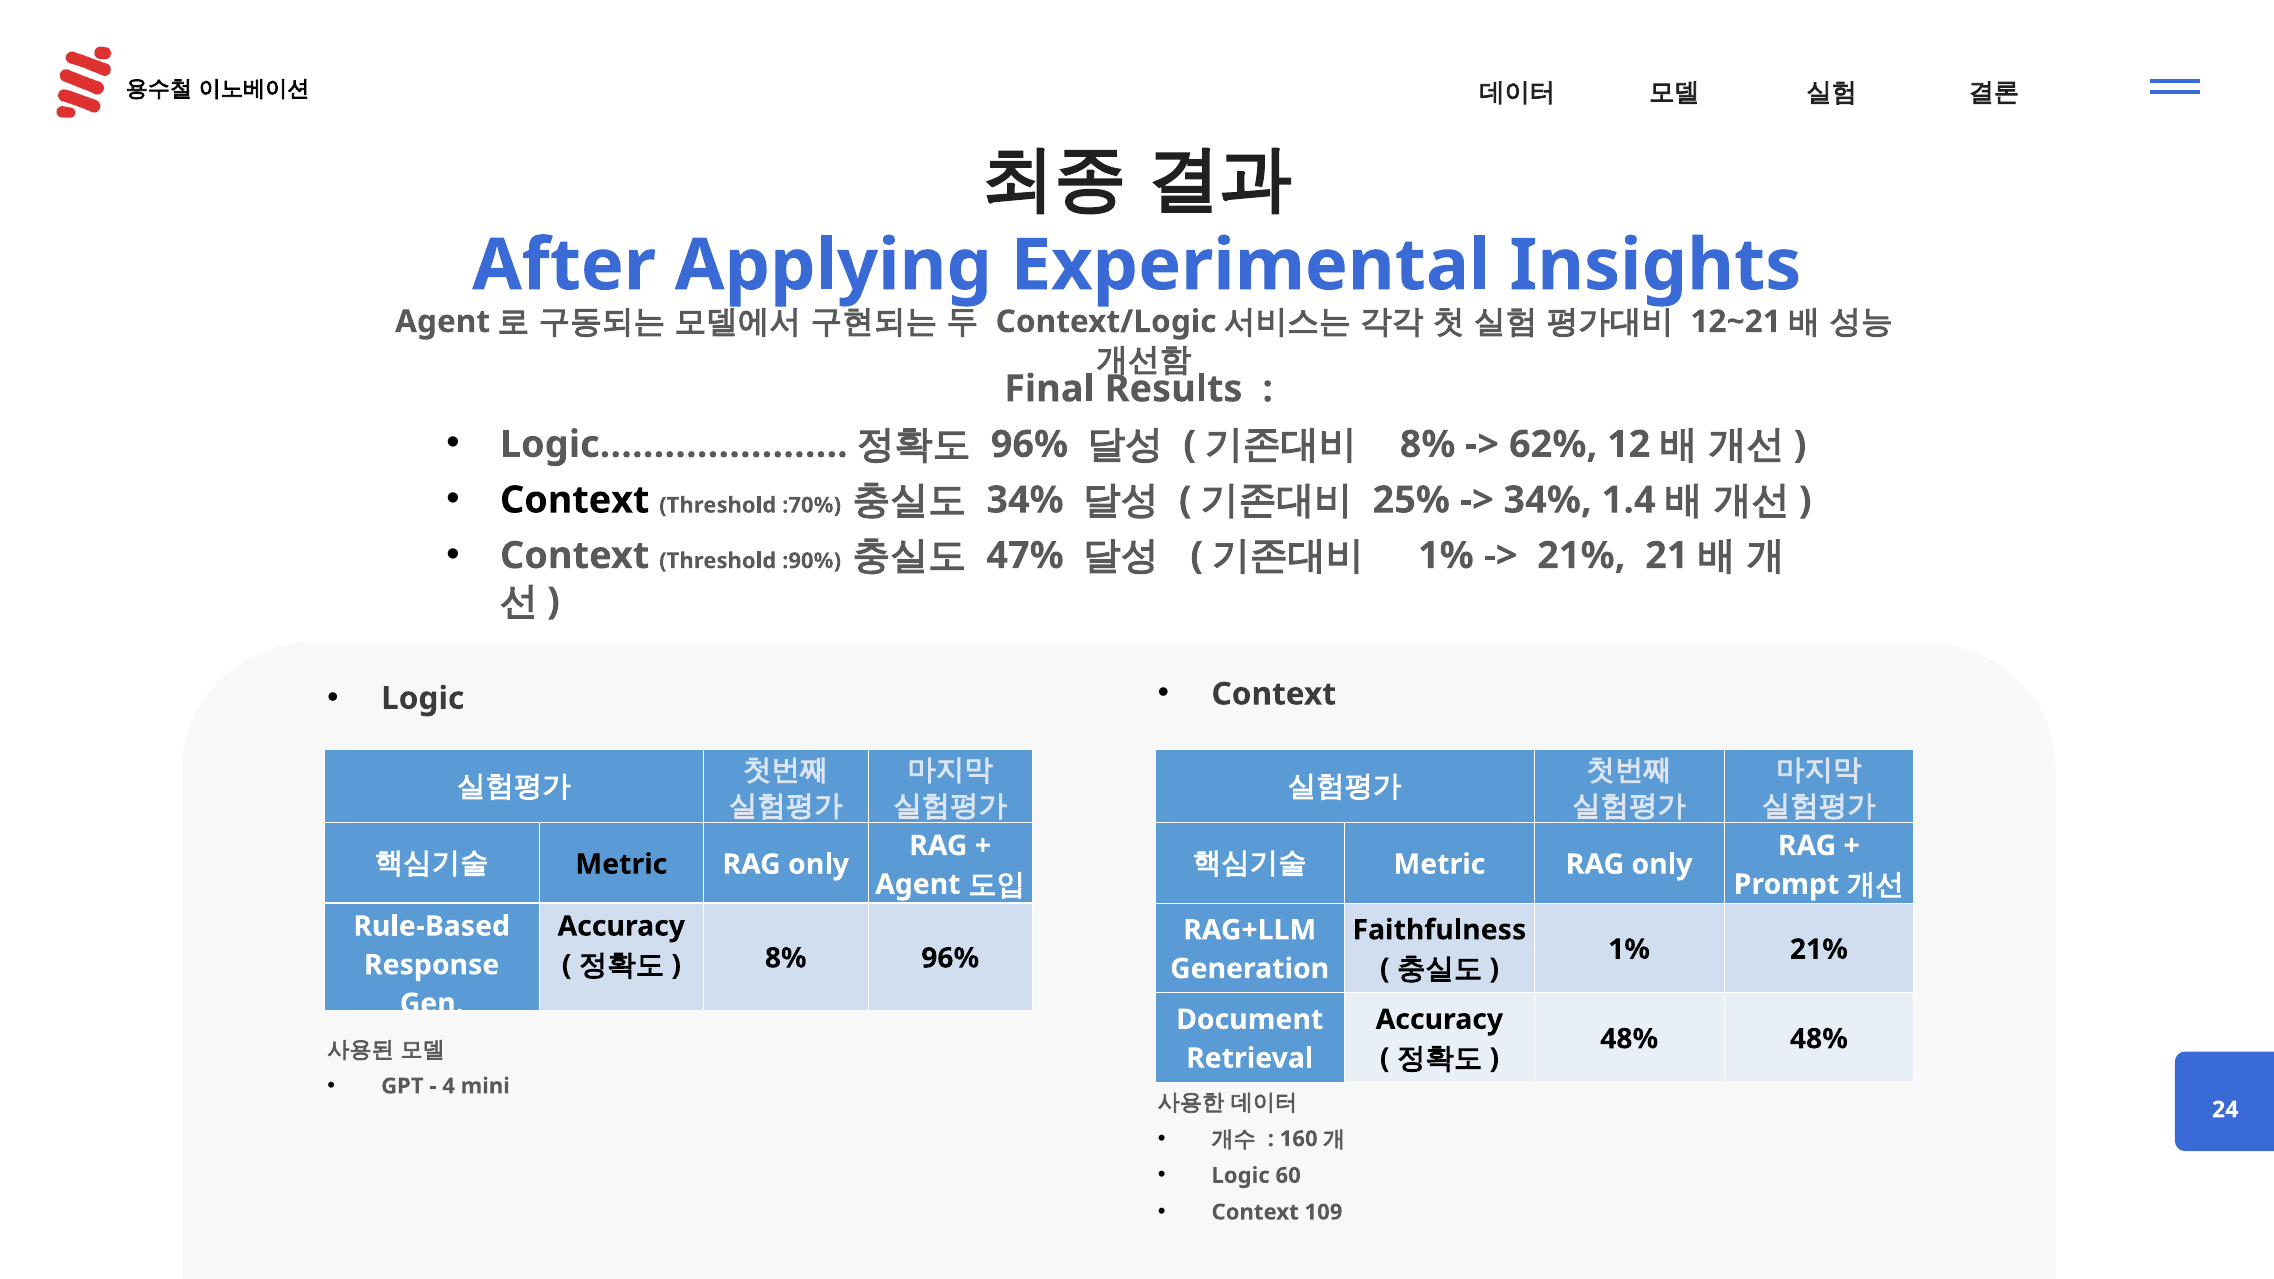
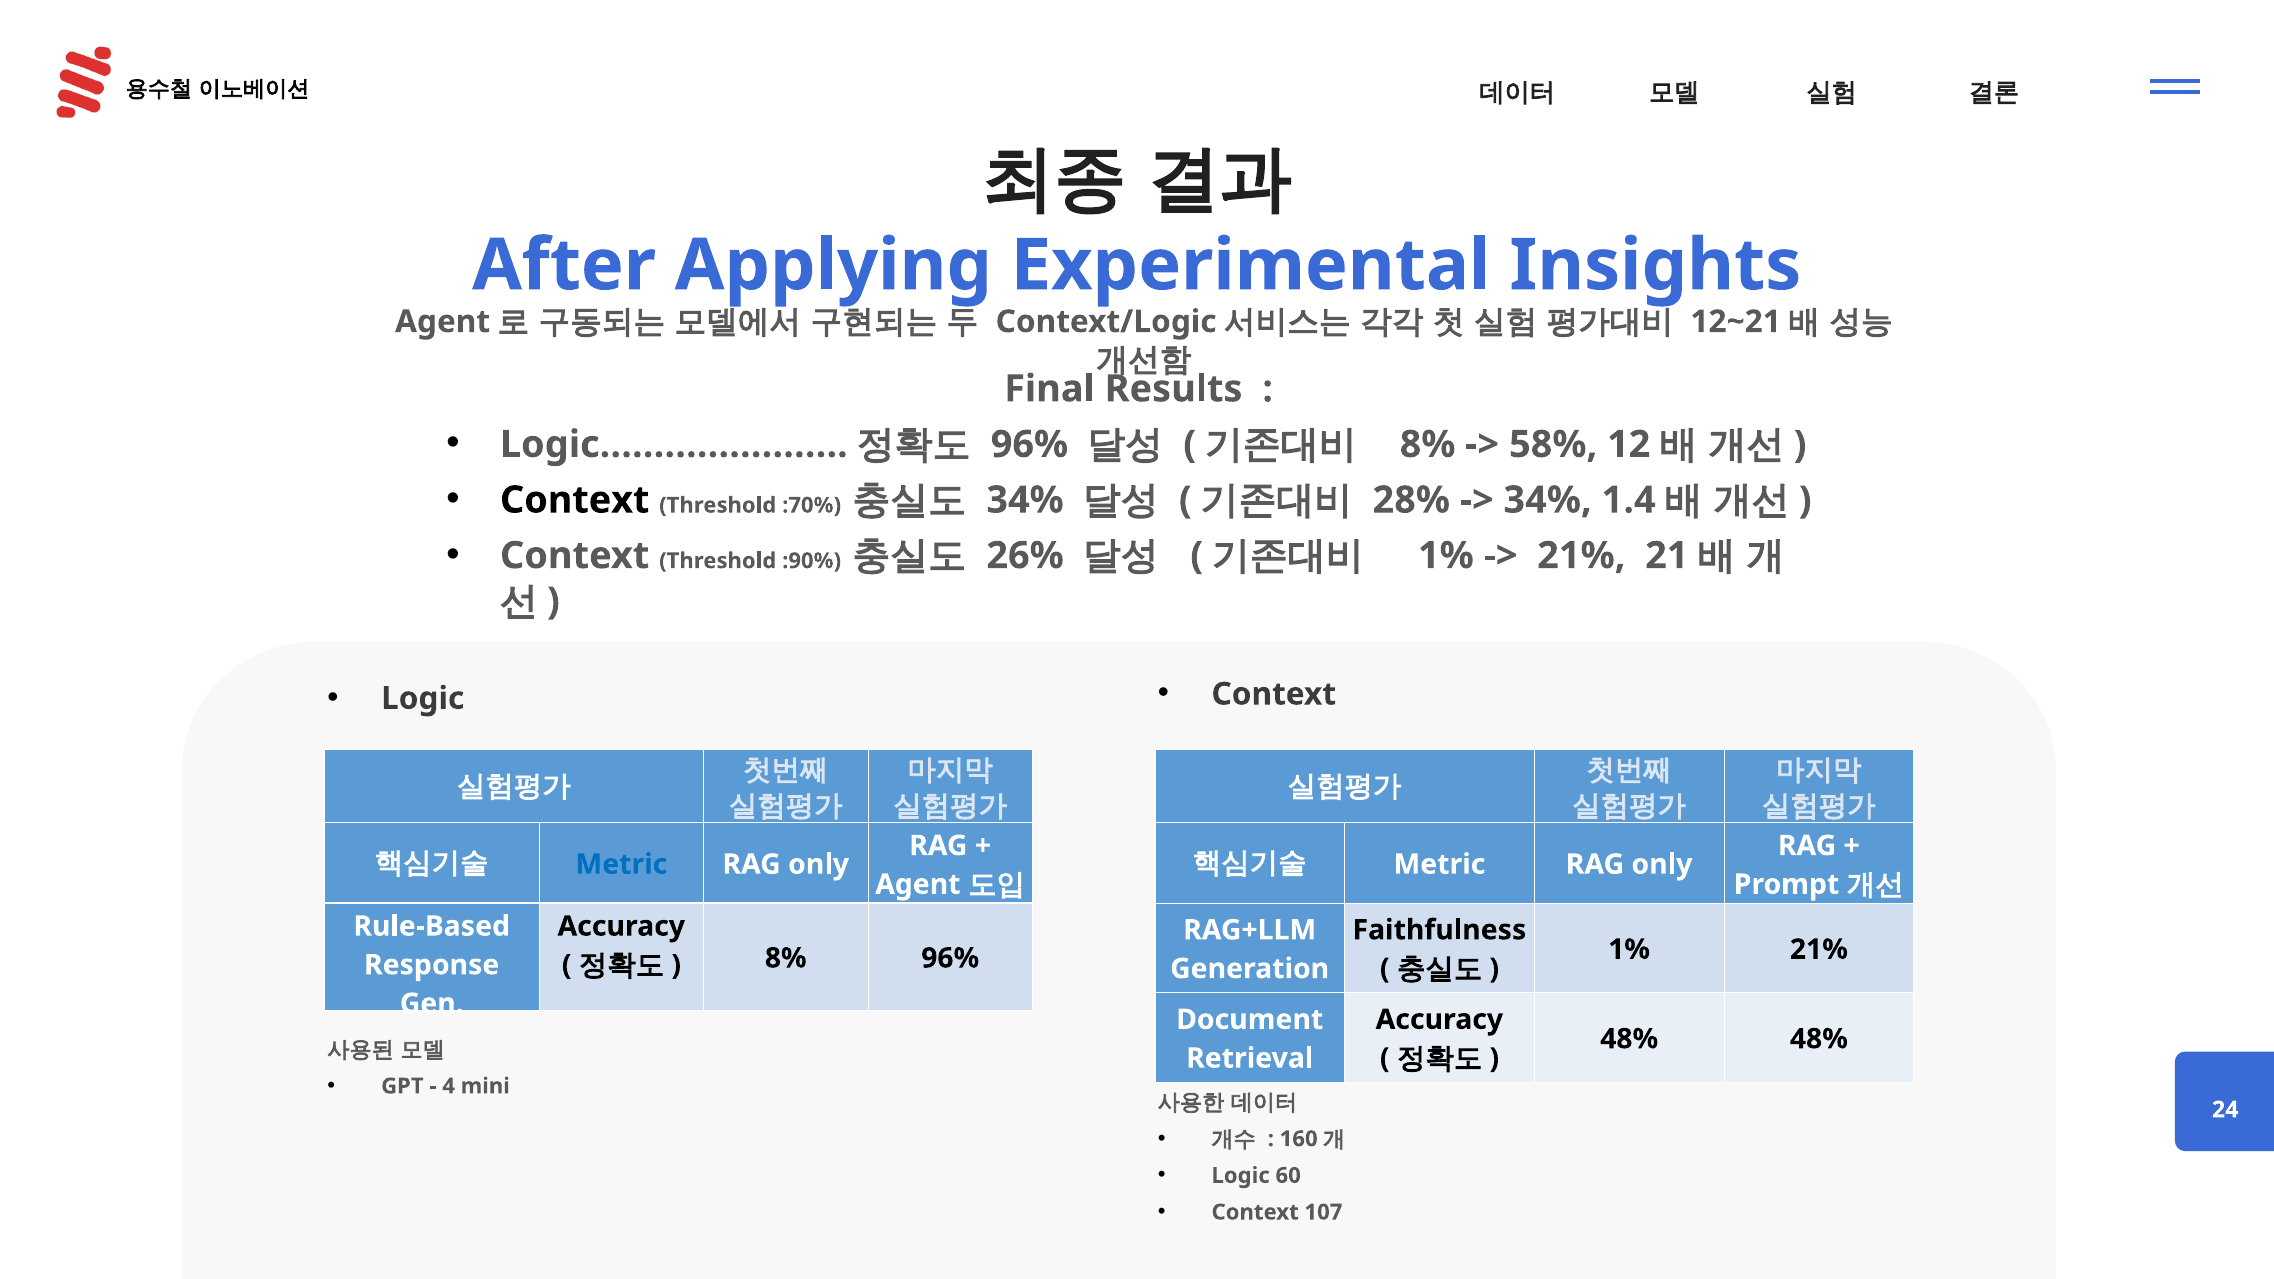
62%: 62% -> 58% (1553, 445)
25%: 25% -> 28% (1411, 500)
47%: 47% -> 26% (1025, 556)
Metric colour: black -> blue (621, 864)
109: 109 -> 107 (1323, 1212)
